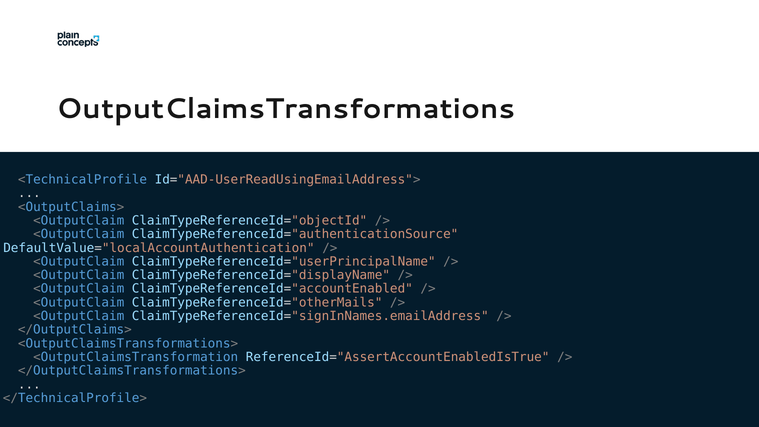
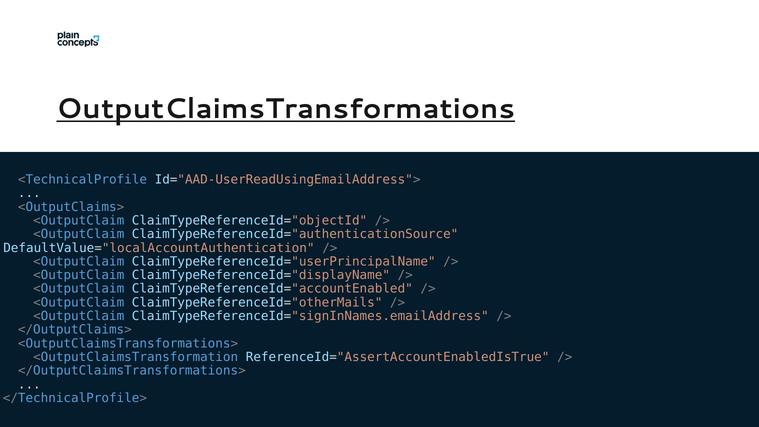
OutputClaimsTransformations underline: none -> present (286, 109)
